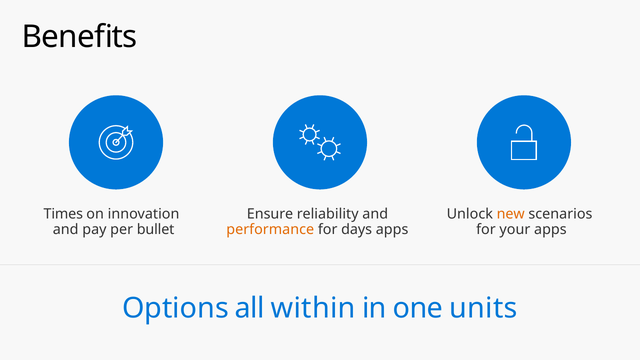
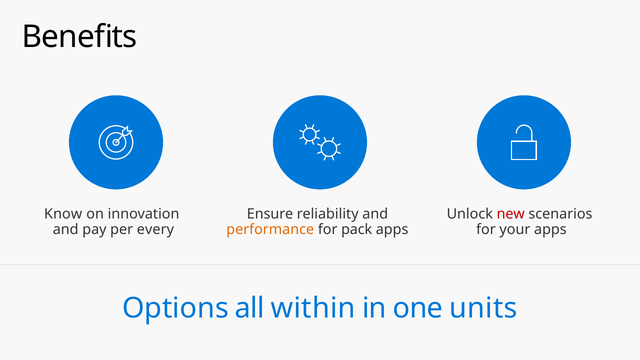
Times: Times -> Know (63, 214)
new colour: orange -> red (511, 214)
bullet: bullet -> every (155, 230)
days: days -> pack (357, 230)
